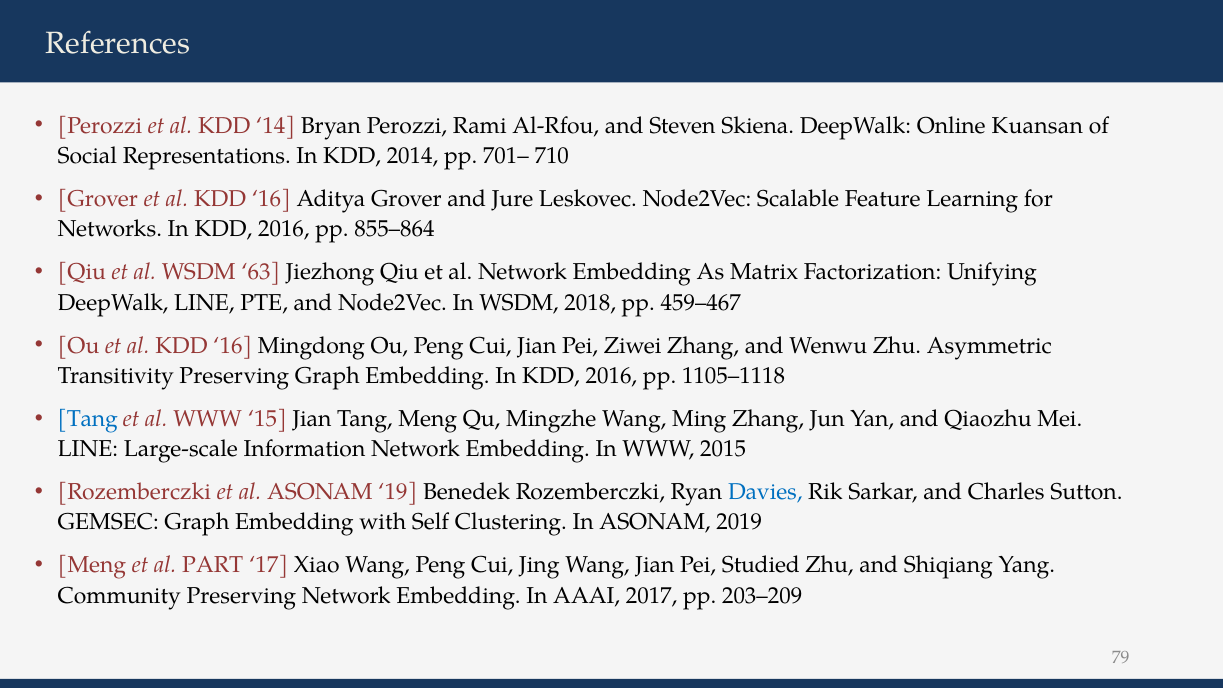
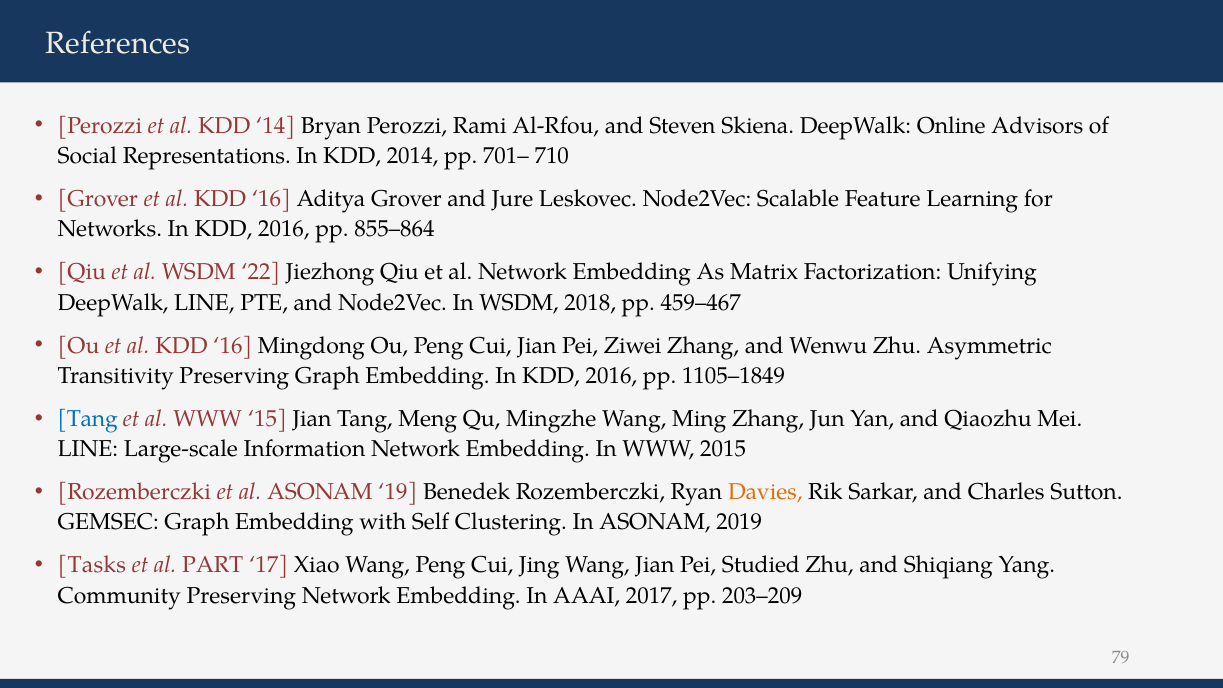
Kuansan: Kuansan -> Advisors (1037, 126)
63: 63 -> 22 (261, 272)
1105–1118: 1105–1118 -> 1105–1849 (734, 376)
Davies colour: blue -> orange (765, 492)
Meng: Meng -> Tasks (92, 565)
